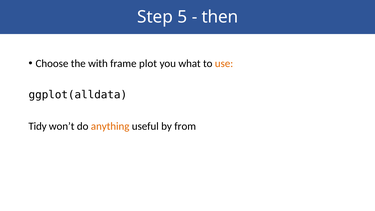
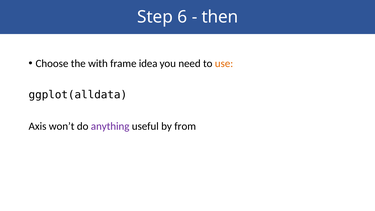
5: 5 -> 6 (182, 17)
plot: plot -> idea (148, 63)
what: what -> need (190, 63)
Tidy: Tidy -> Axis (37, 126)
anything colour: orange -> purple (110, 126)
